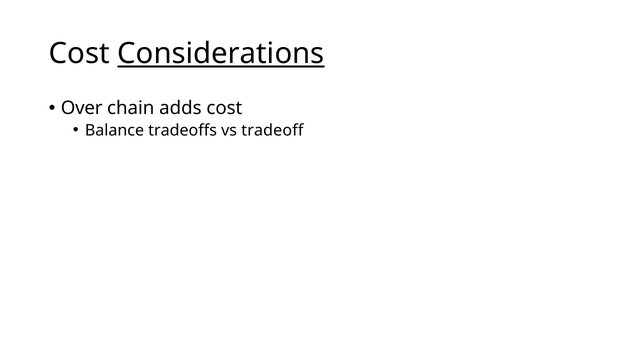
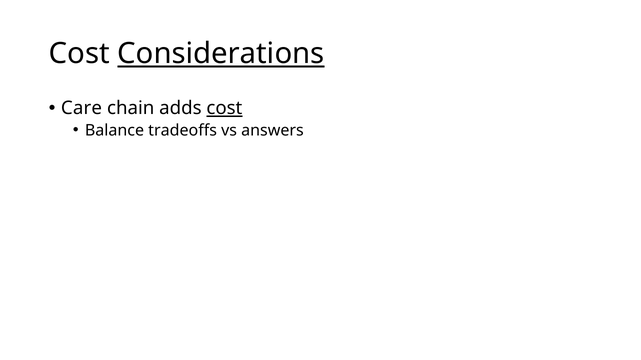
Over: Over -> Care (81, 108)
cost underline: none -> present (224, 108)
tradeoff: tradeoff -> answers (272, 130)
